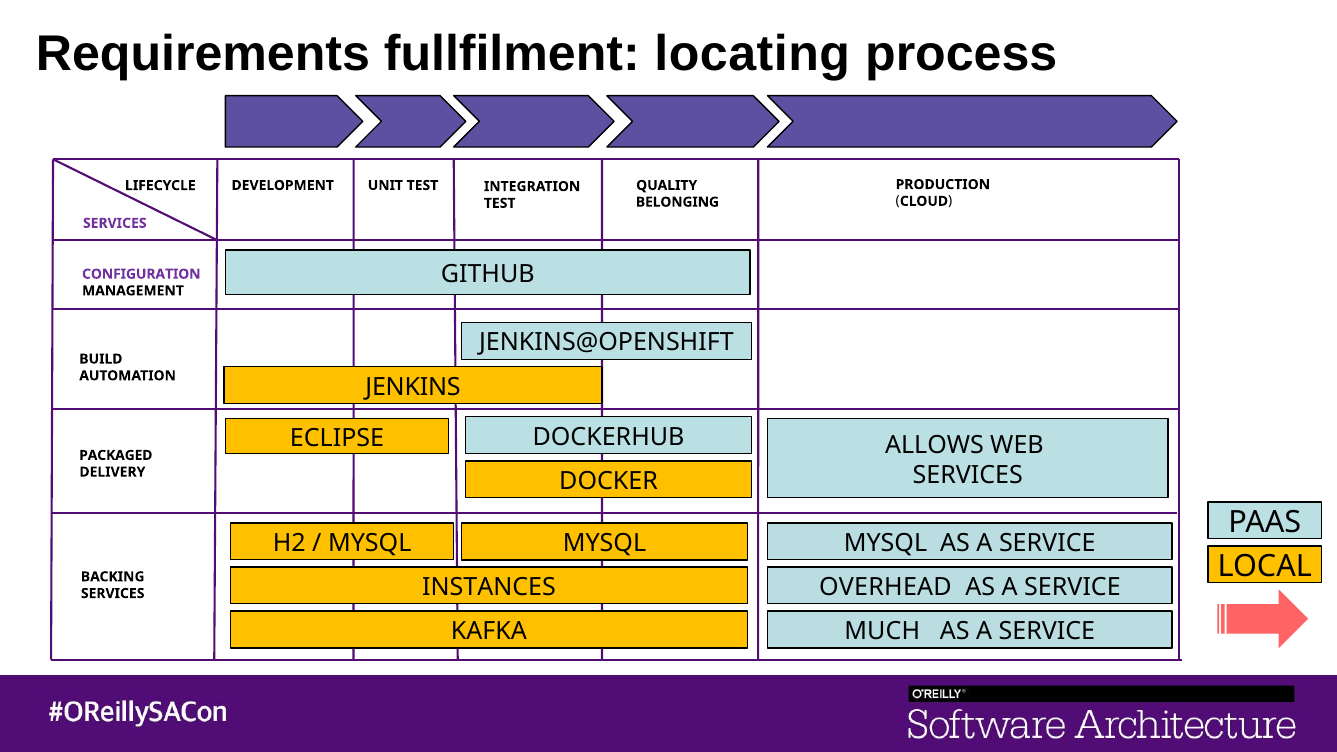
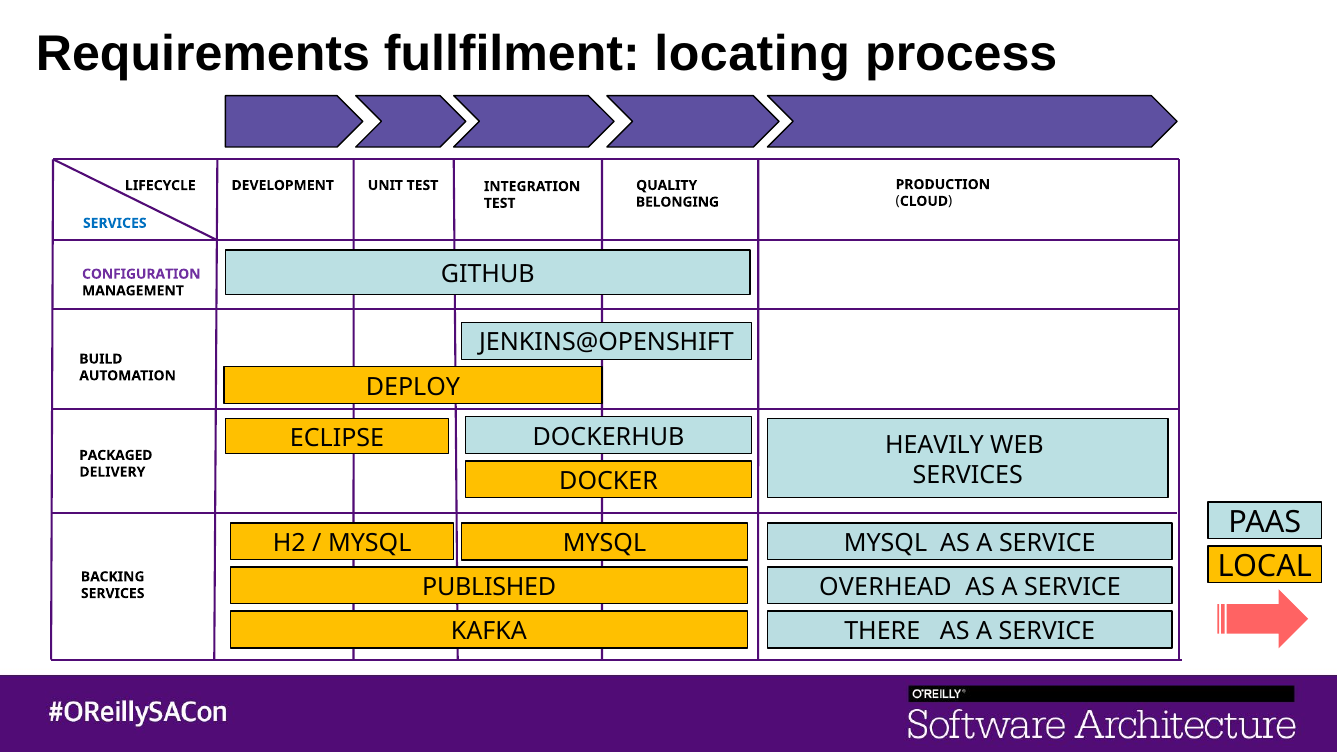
SERVICES colour: purple -> blue (115, 223)
JENKINS: JENKINS -> DEPLOY (413, 387)
ALLOWS: ALLOWS -> HEAVILY (935, 445)
INSTANCES: INSTANCES -> PUBLISHED (489, 587)
MUCH: MUCH -> THERE (882, 631)
